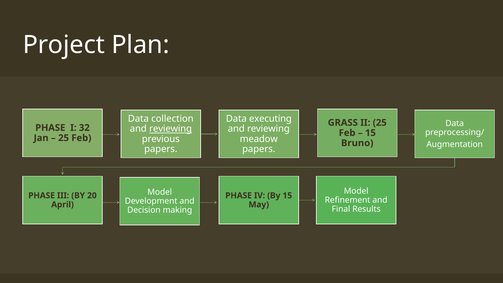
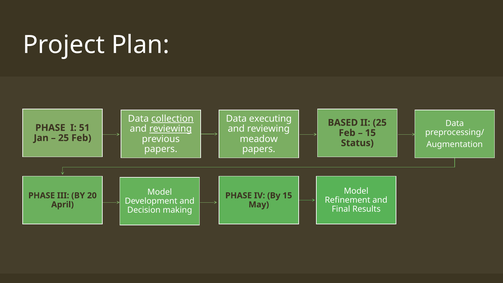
collection underline: none -> present (172, 119)
GRASS: GRASS -> BASED (343, 123)
32: 32 -> 51 (84, 128)
Bruno: Bruno -> Status (357, 143)
